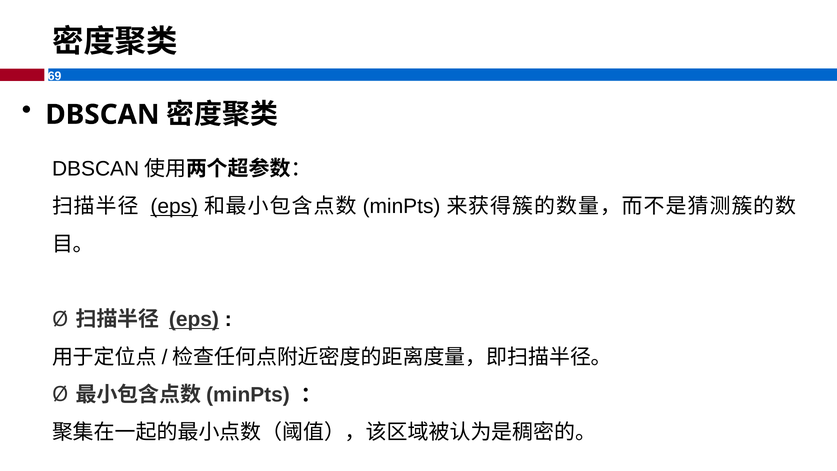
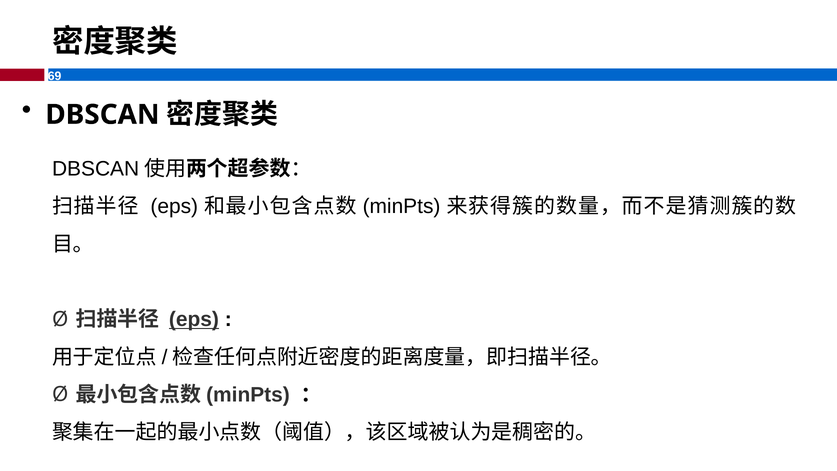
eps underline: present -> none (174, 206)
